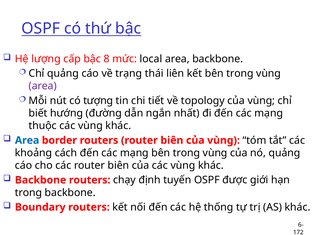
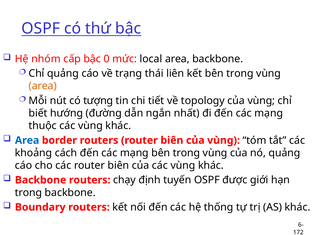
lượng: lượng -> nhóm (46, 59)
8: 8 -> 0 (107, 59)
area colour: purple -> orange (43, 86)
